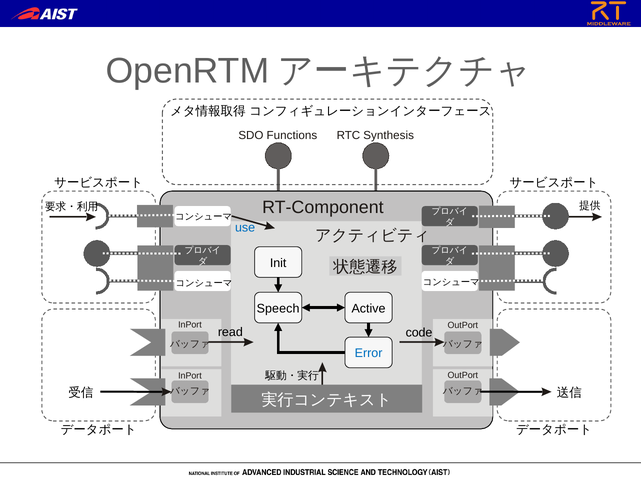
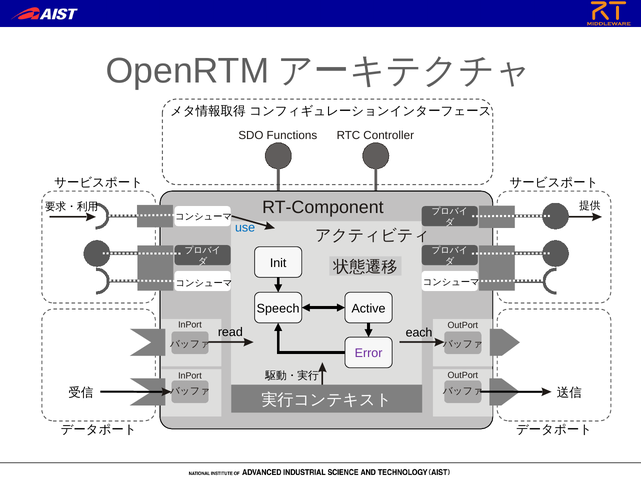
Synthesis: Synthesis -> Controller (389, 136)
code: code -> each (419, 333)
Error colour: blue -> purple (369, 353)
